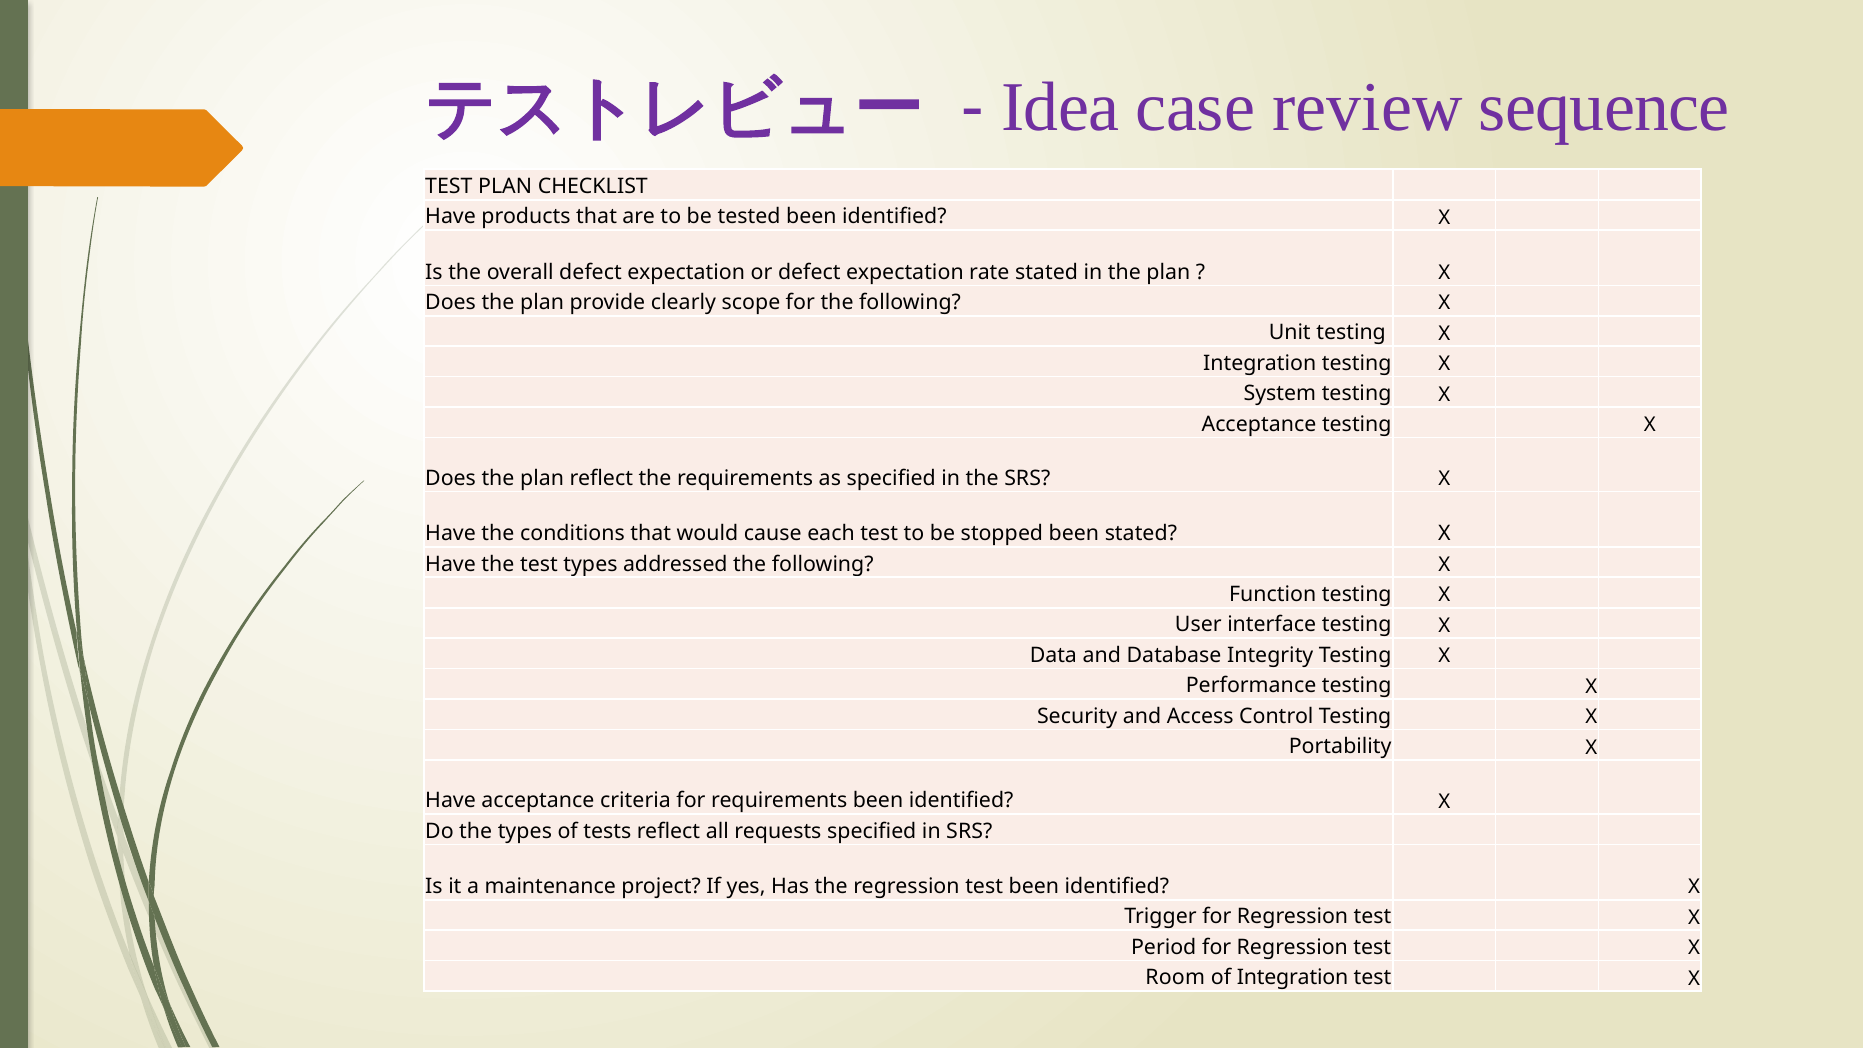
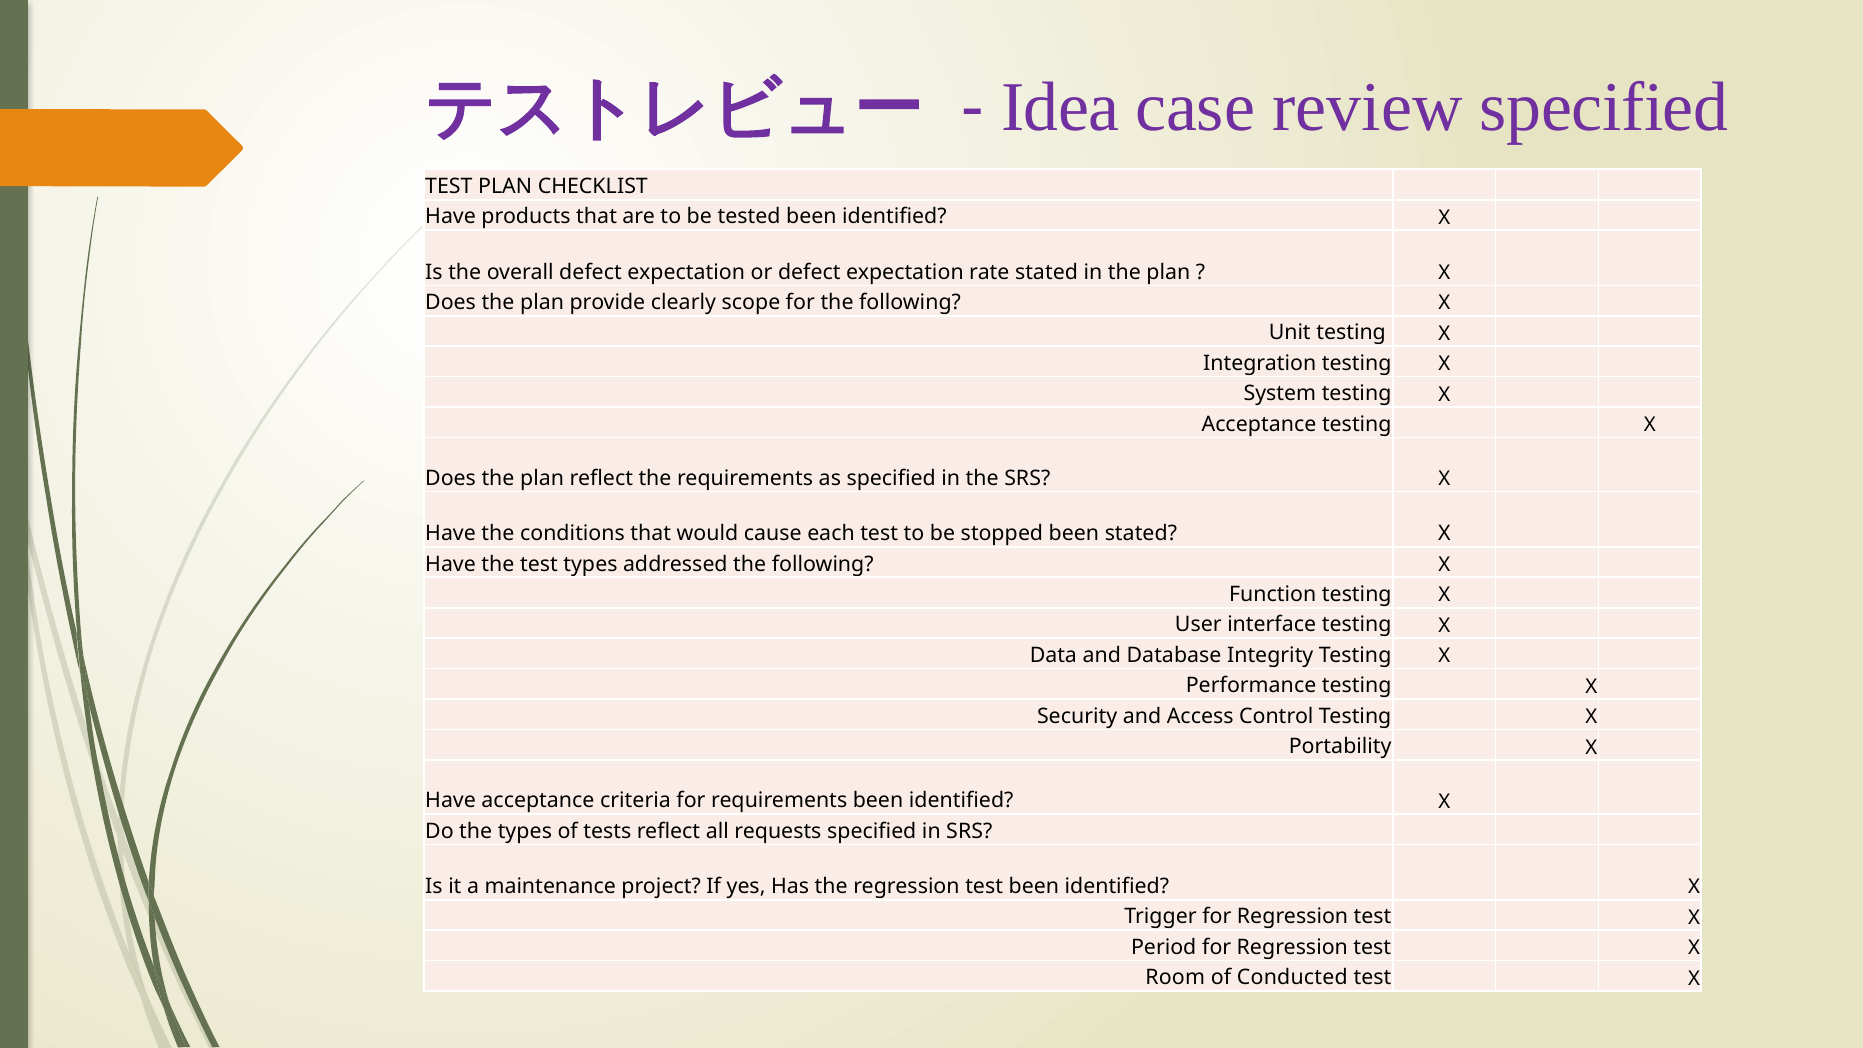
review sequence: sequence -> specified (1604, 108)
of Integration: Integration -> Conducted (1292, 978)
